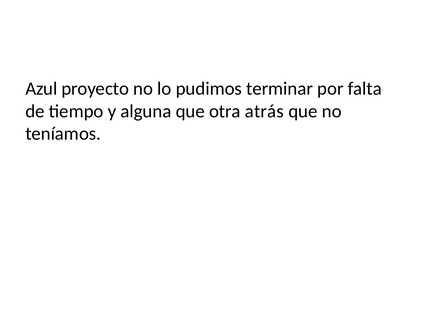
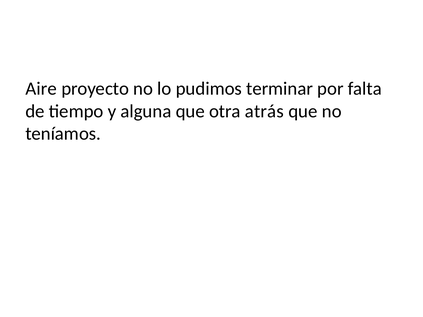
Azul: Azul -> Aire (41, 89)
